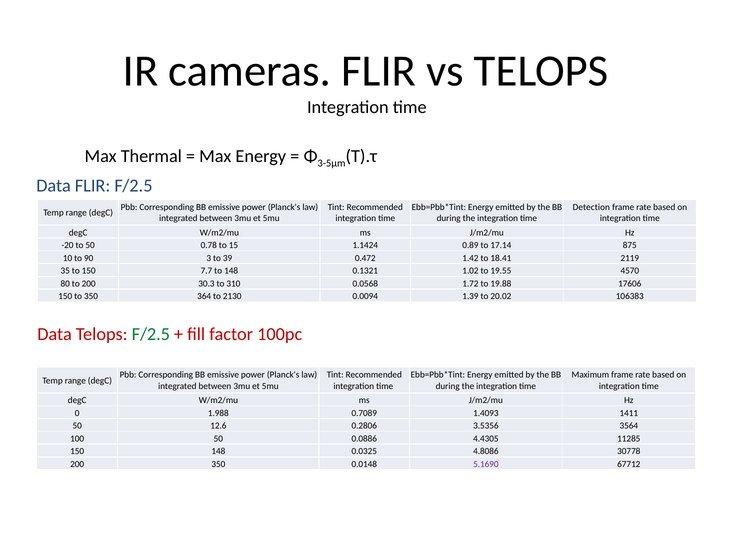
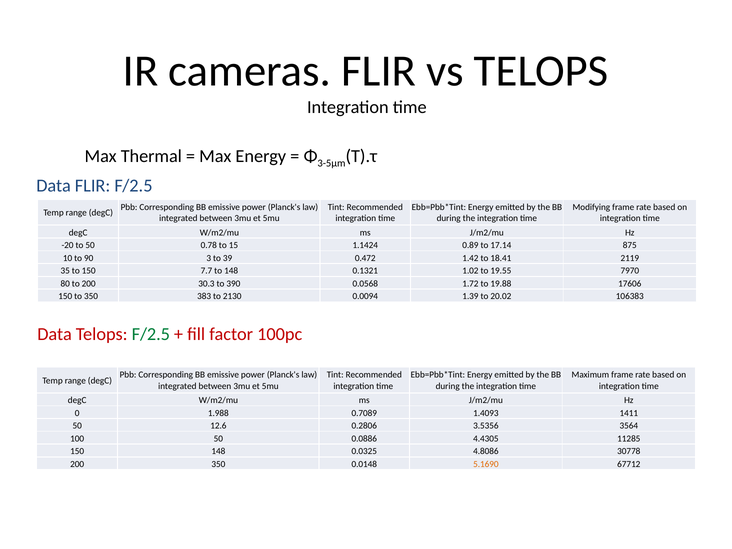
Detection: Detection -> Modifying (591, 207)
4570: 4570 -> 7970 (630, 271)
310: 310 -> 390 (233, 284)
364: 364 -> 383 (204, 296)
5.1690 colour: purple -> orange (486, 464)
